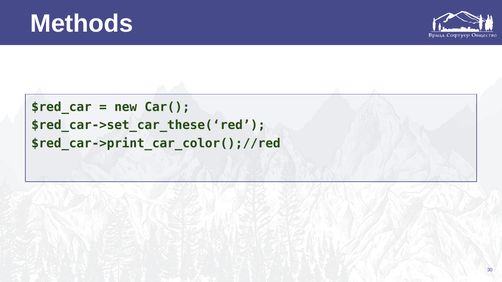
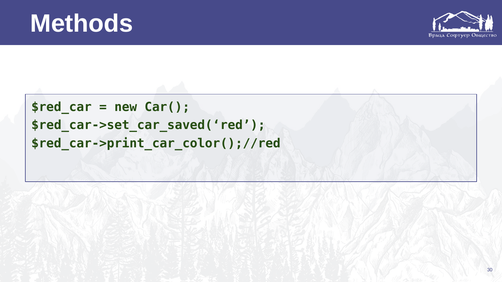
$red_car->set_car_these(‘red: $red_car->set_car_these(‘red -> $red_car->set_car_saved(‘red (148, 125)
